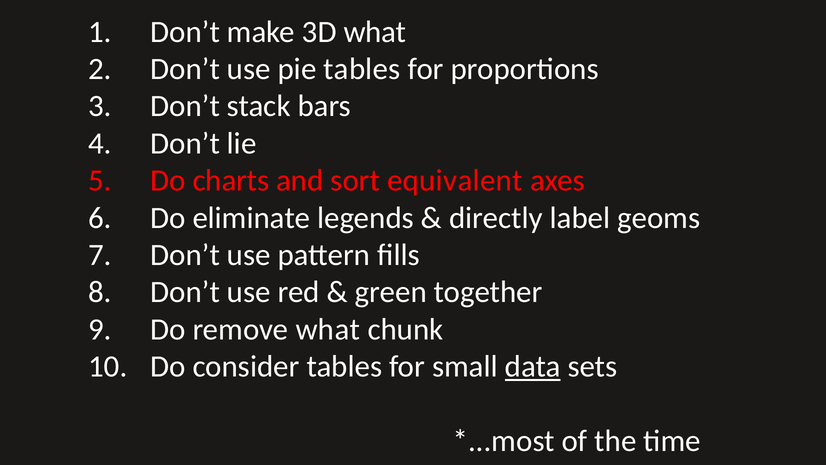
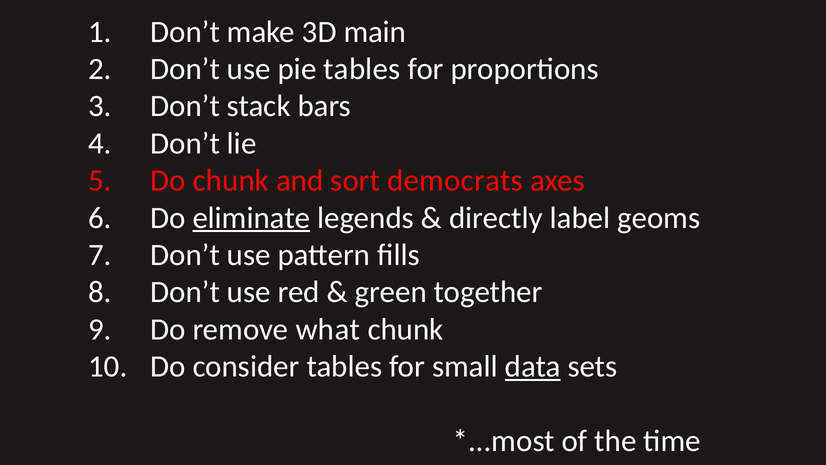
3D what: what -> main (375, 32)
Do charts: charts -> chunk (231, 180)
equivalent: equivalent -> democrats (455, 180)
eliminate underline: none -> present (251, 218)
